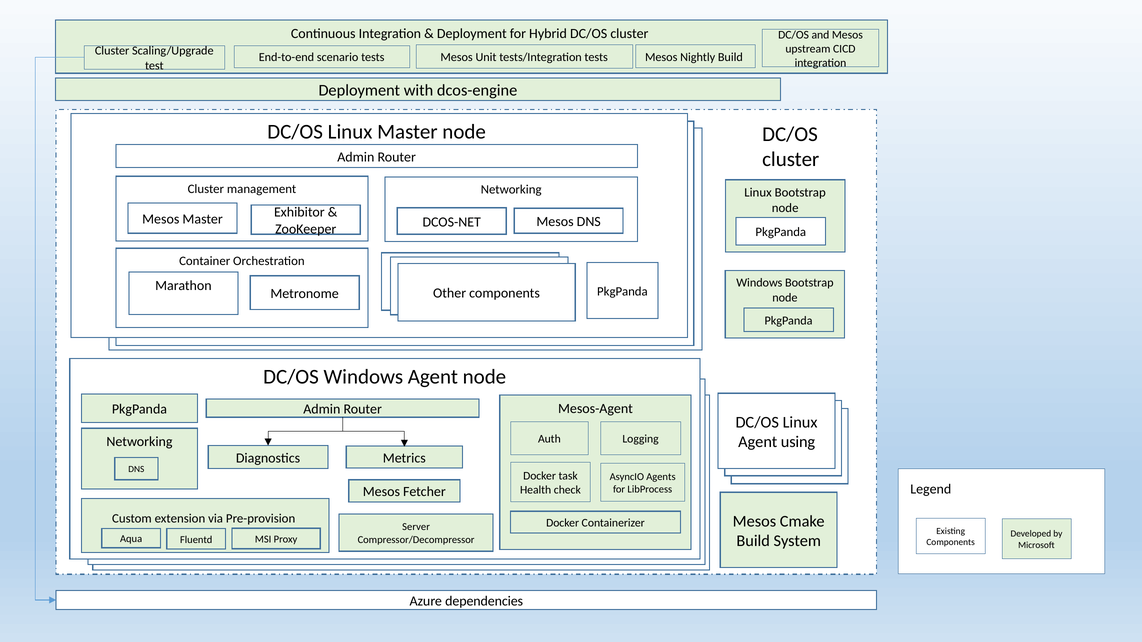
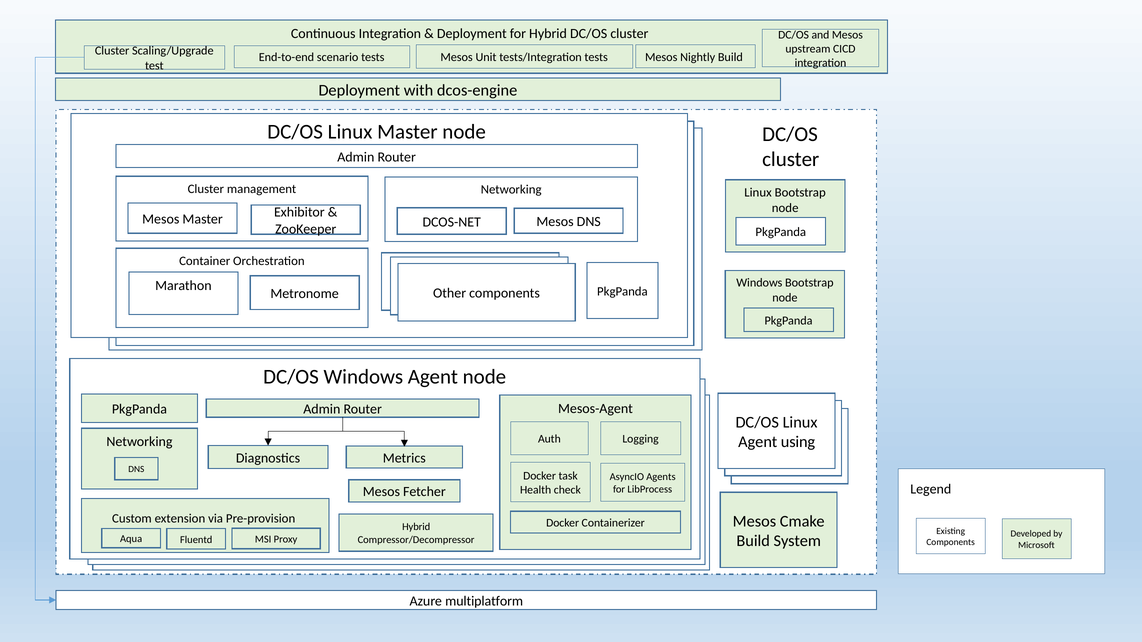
Server: Server -> Hybrid (416, 527)
dependencies: dependencies -> multiplatform (484, 601)
